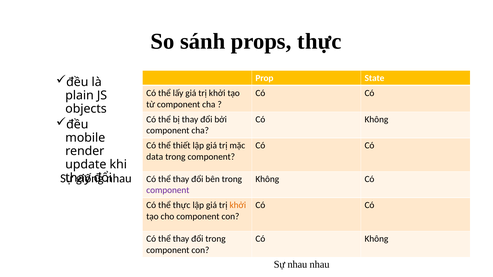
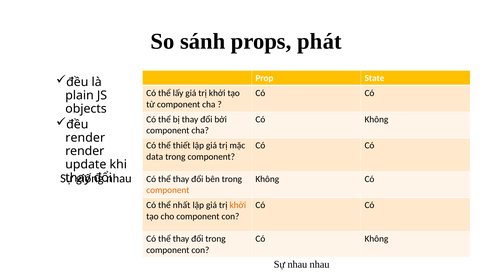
props thực: thực -> phát (319, 41)
mobile: mobile -> render (85, 138)
component colour: purple -> orange (168, 190)
thể thực: thực -> nhất (182, 205)
